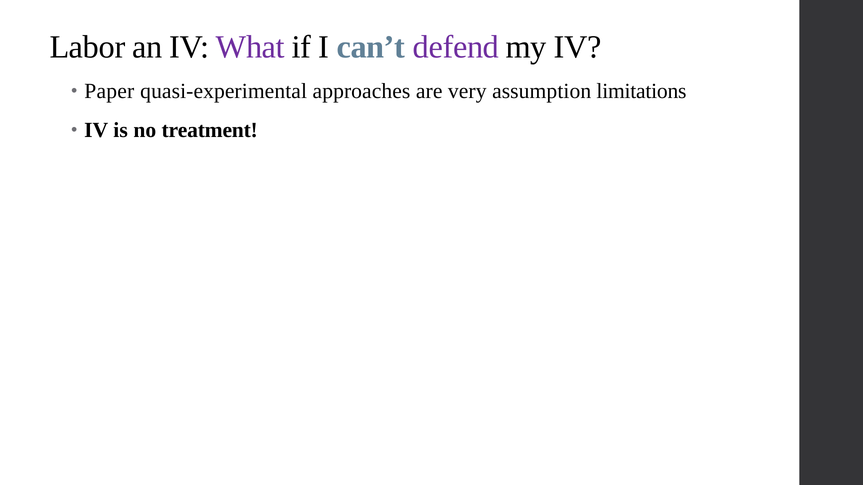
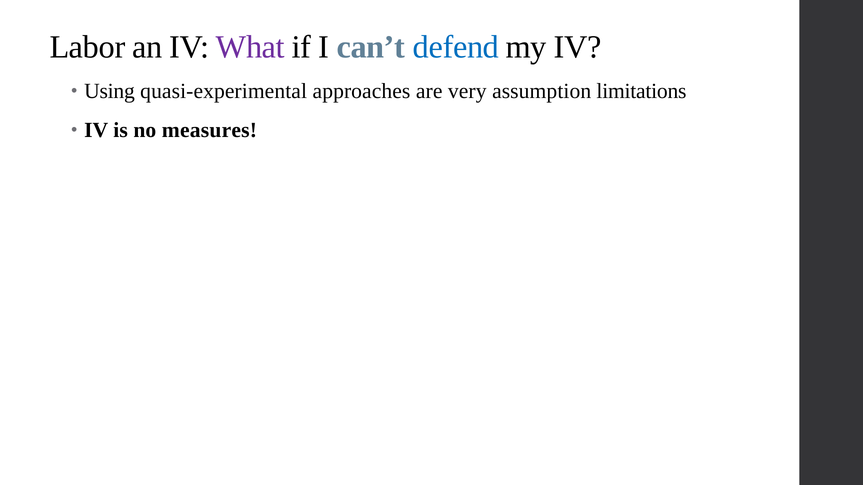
defend colour: purple -> blue (456, 47)
Paper: Paper -> Using (110, 91)
treatment: treatment -> measures (209, 130)
